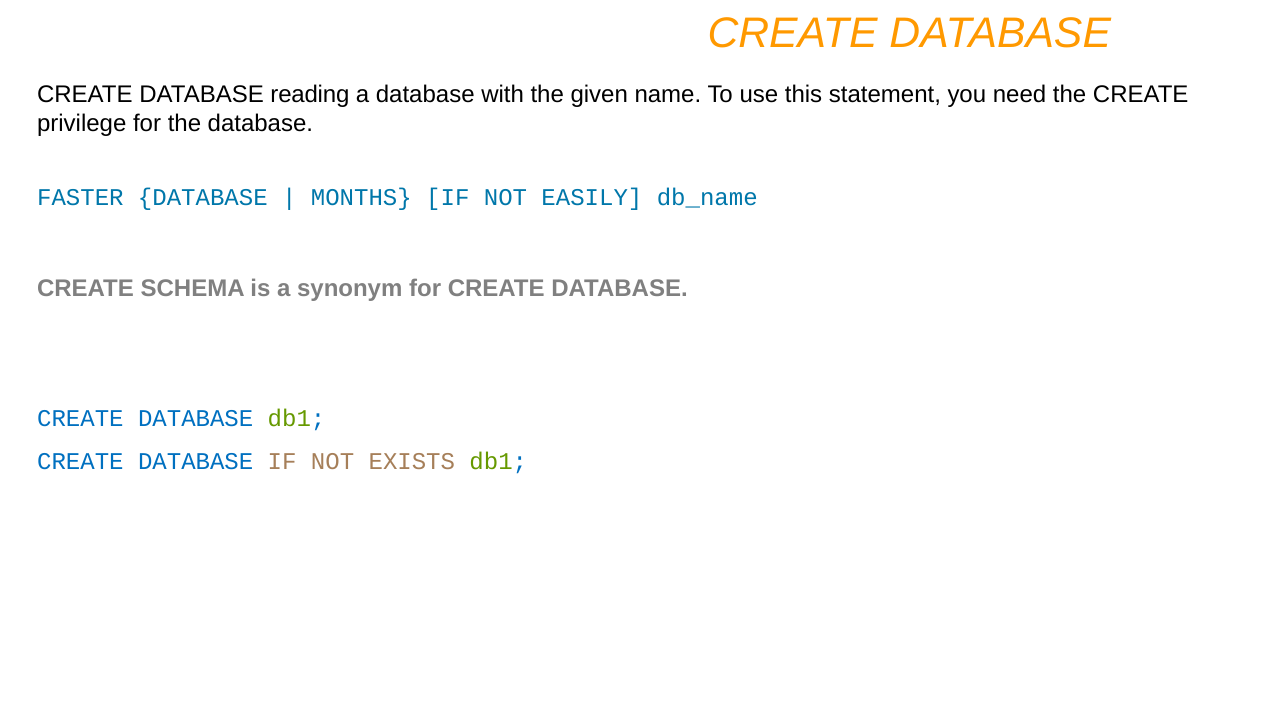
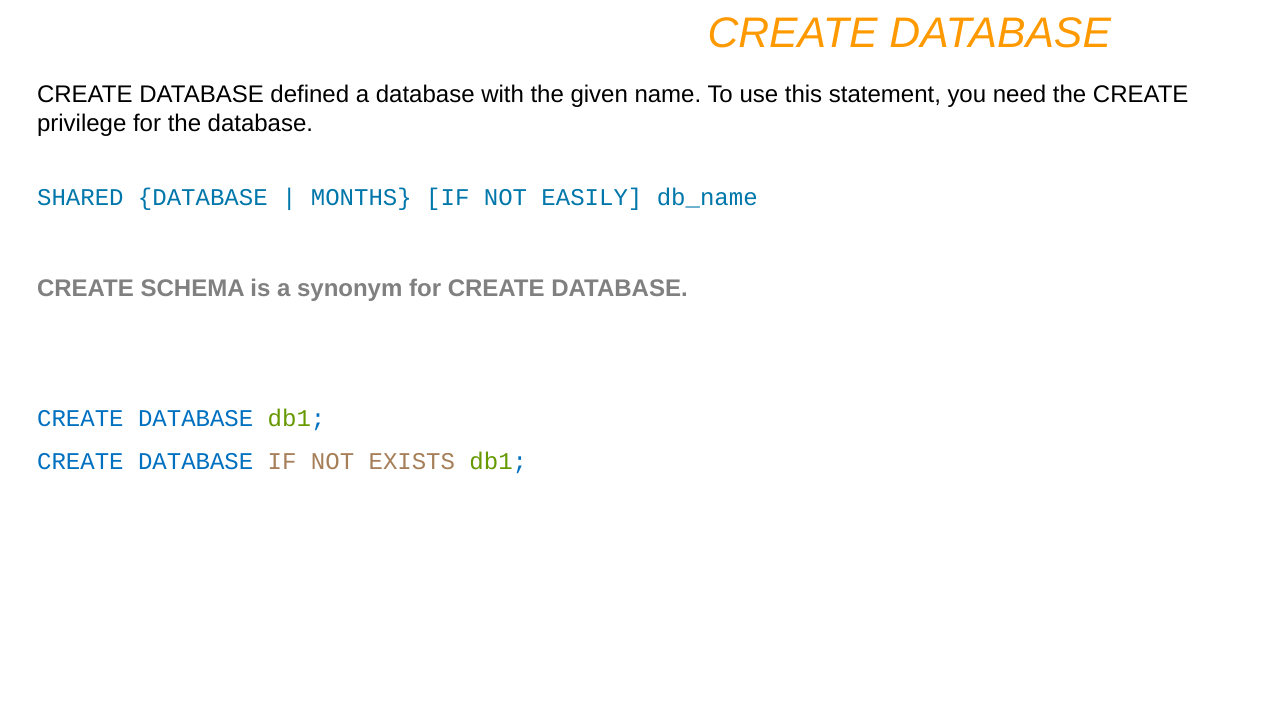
reading: reading -> defined (310, 95)
FASTER: FASTER -> SHARED (80, 197)
